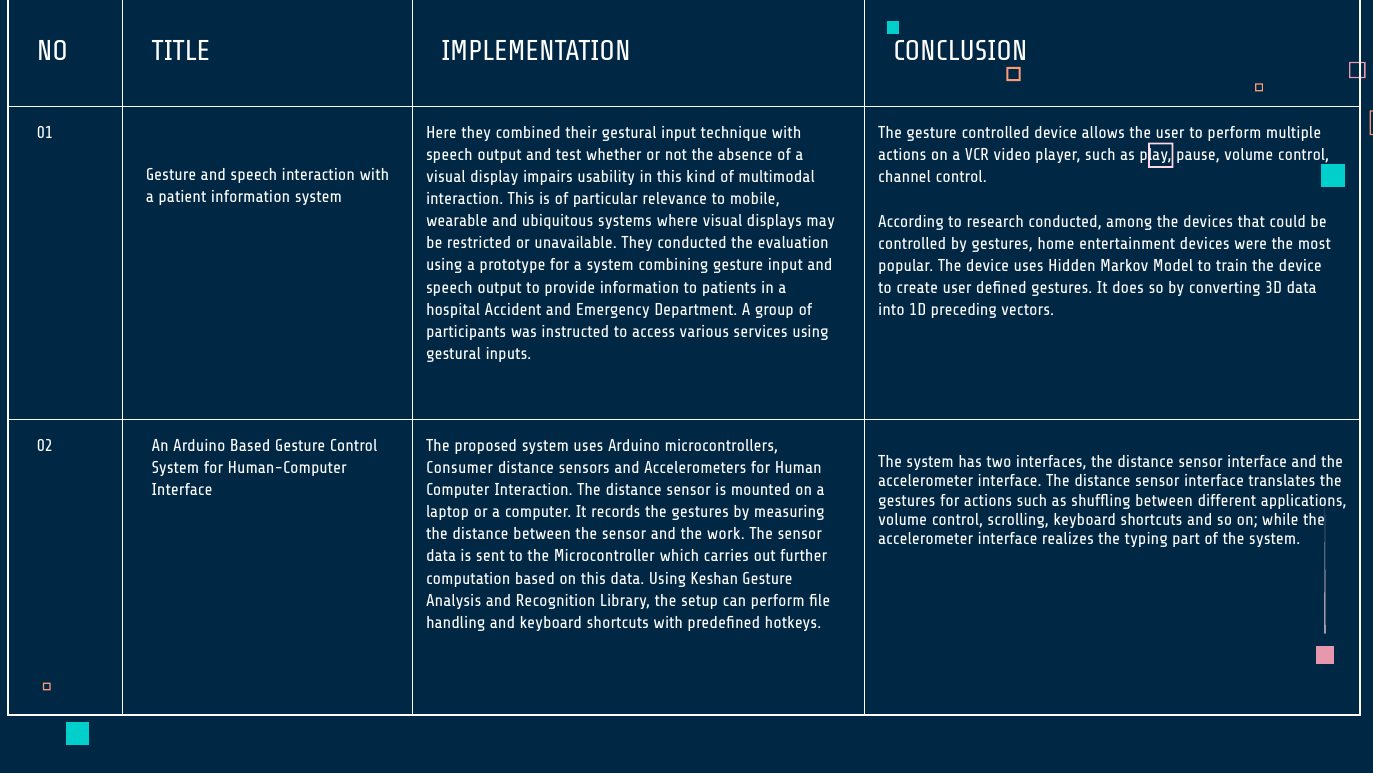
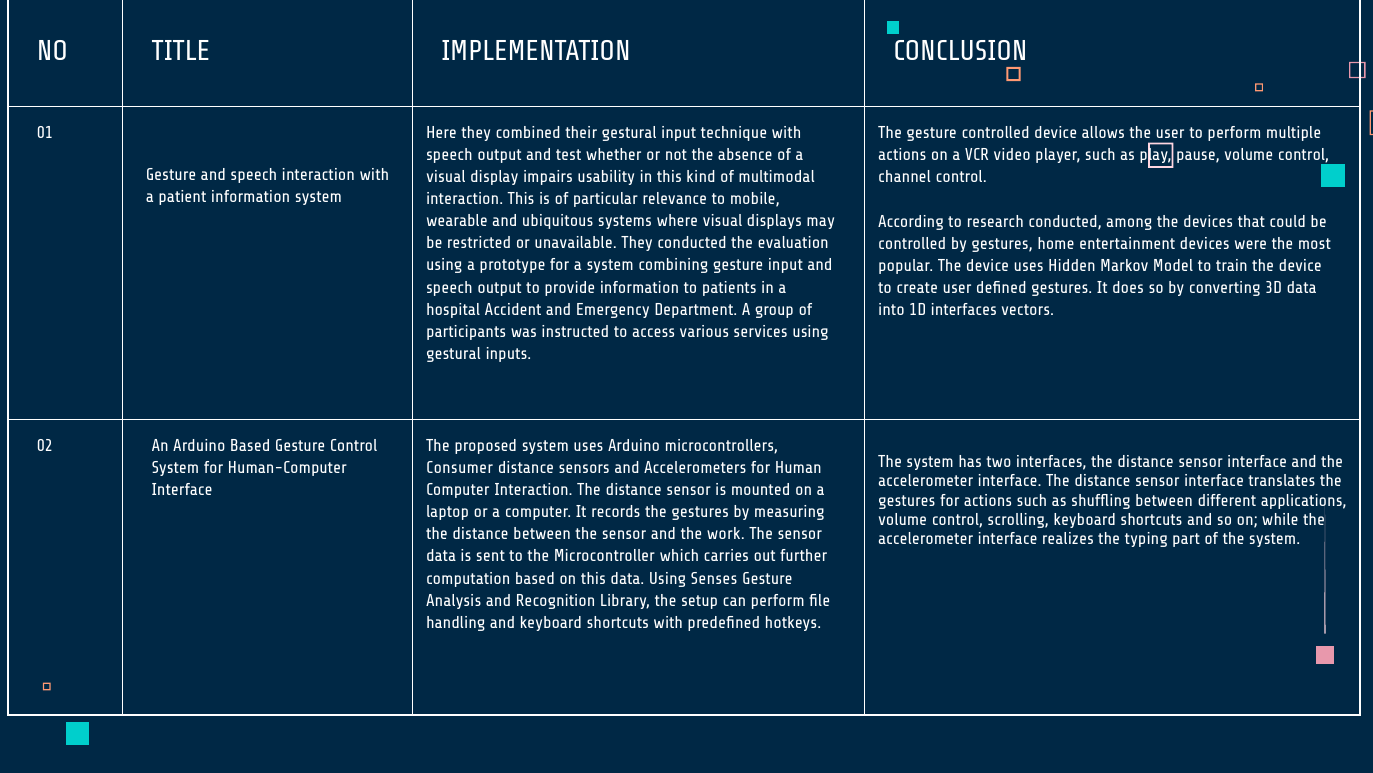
1D preceding: preceding -> interfaces (964, 310)
Keshan: Keshan -> Senses (714, 578)
